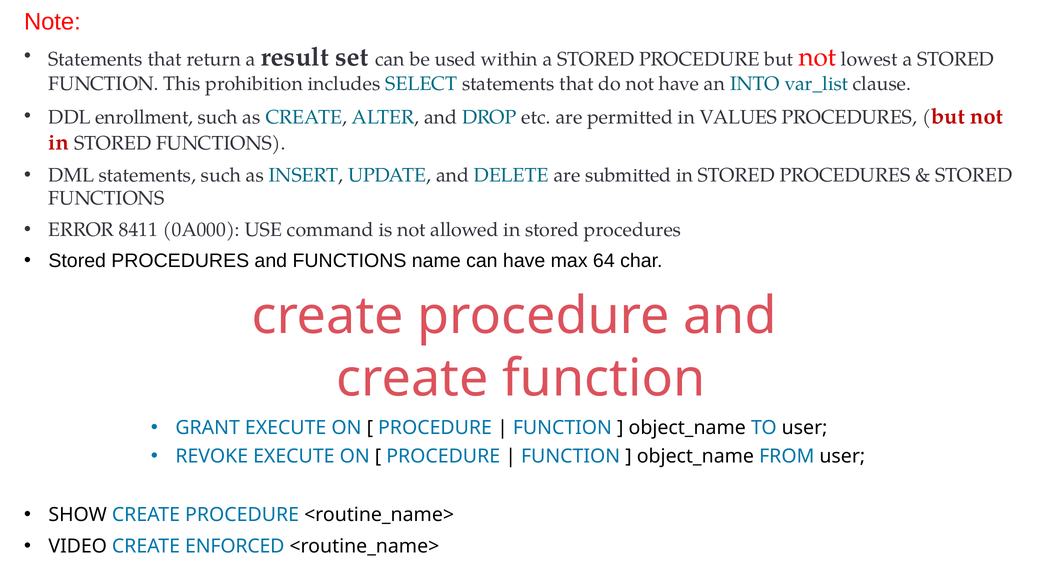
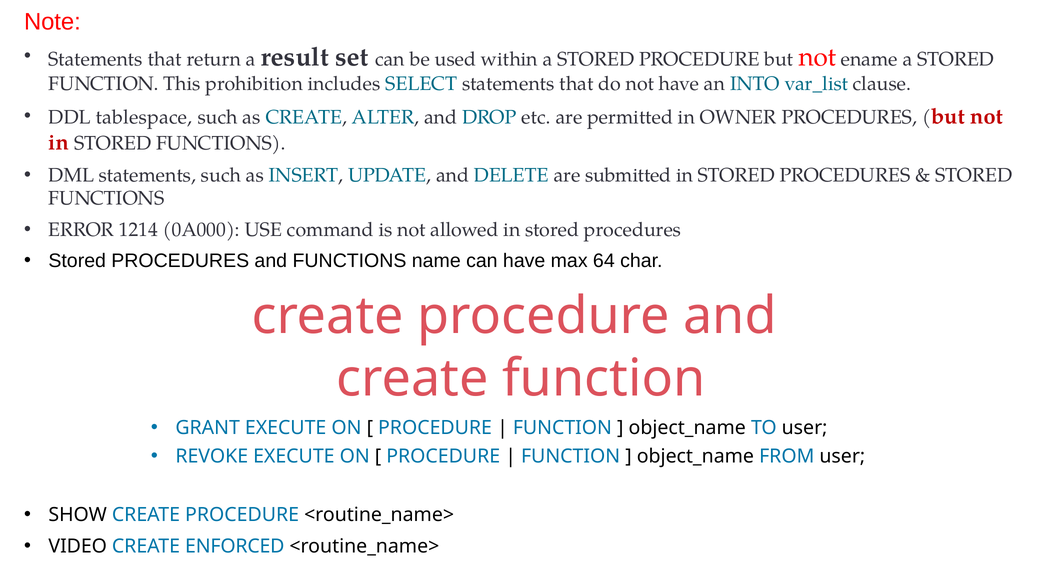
lowest: lowest -> ename (869, 59)
enrollment: enrollment -> tablespace (144, 117)
VALUES: VALUES -> OWNER (738, 117)
8411: 8411 -> 1214 (138, 230)
